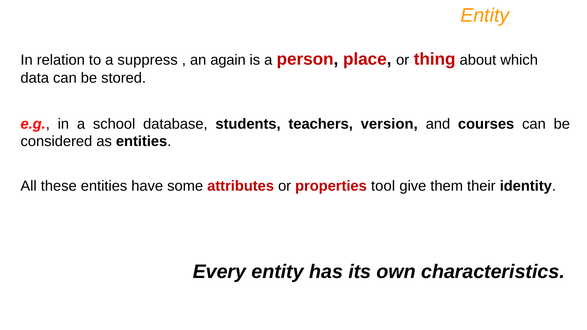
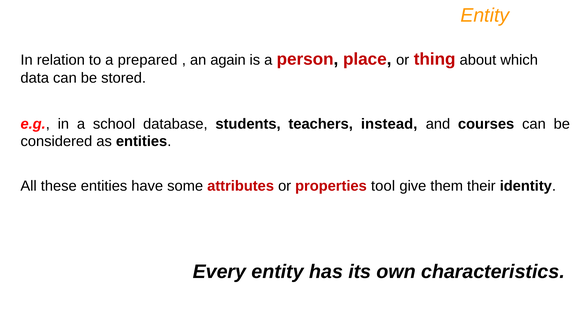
suppress: suppress -> prepared (148, 60)
version: version -> instead (389, 124)
